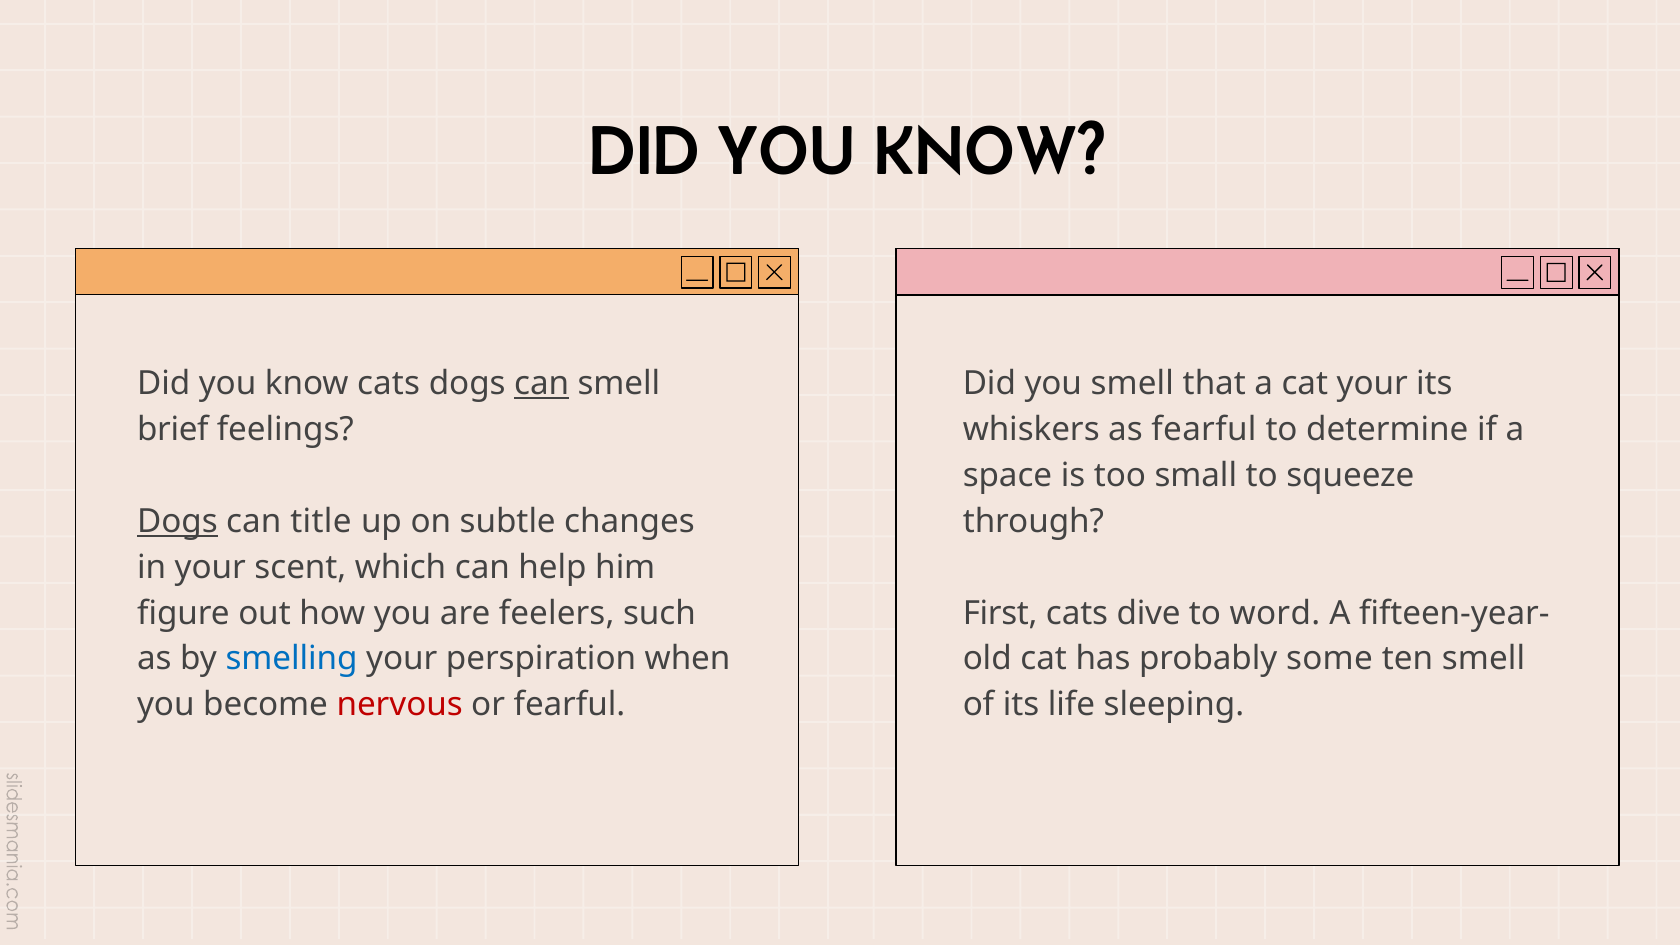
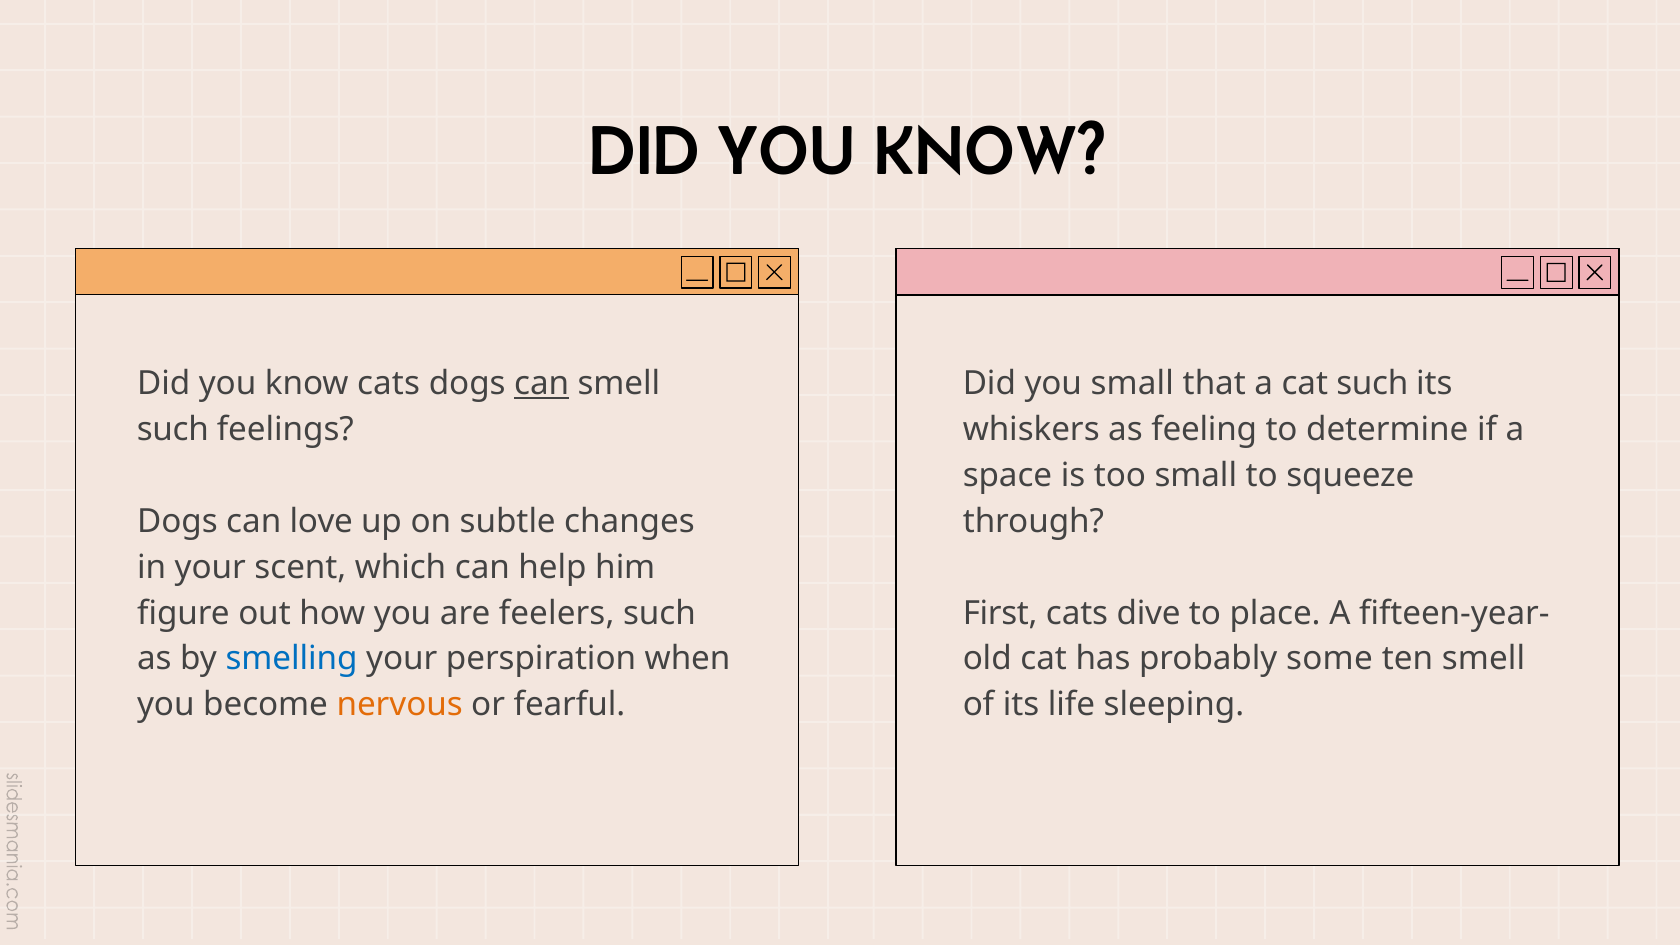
you smell: smell -> small (1132, 384)
cat your: your -> such (1372, 384)
brief: brief -> such (173, 430)
as fearful: fearful -> feeling (1204, 430)
Dogs underline: present -> none (177, 522)
title: title -> love (321, 522)
word: word -> place (1275, 613)
nervous colour: red -> orange (400, 705)
